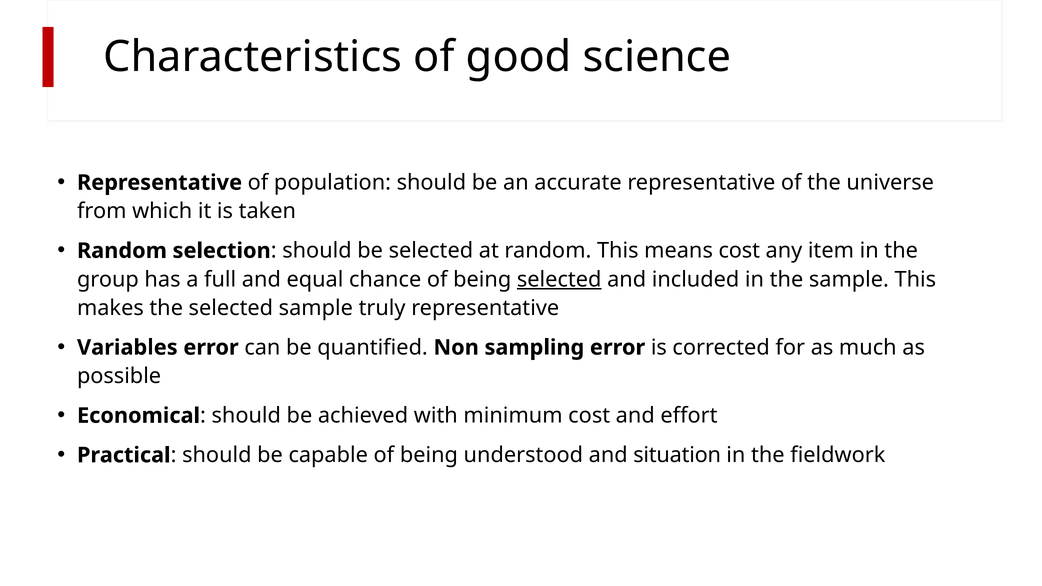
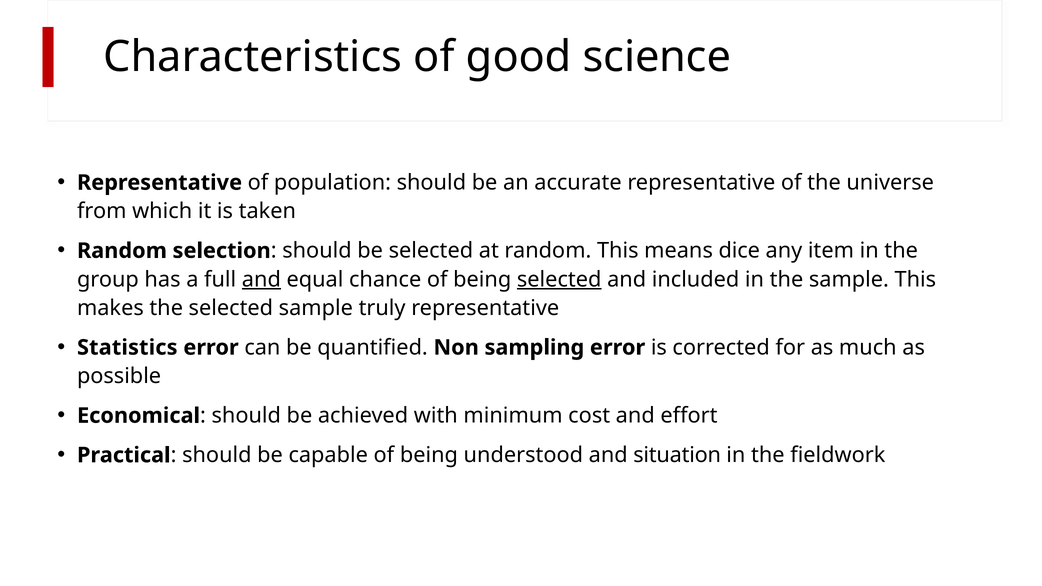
means cost: cost -> dice (739, 251)
and underline: none -> present (261, 279)
Variables: Variables -> Statistics (127, 348)
